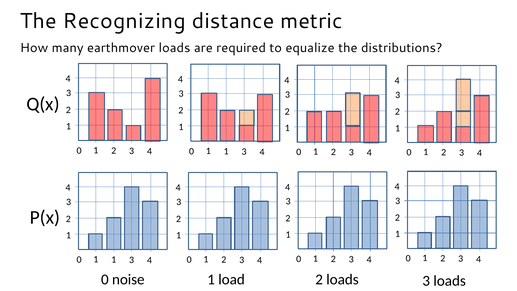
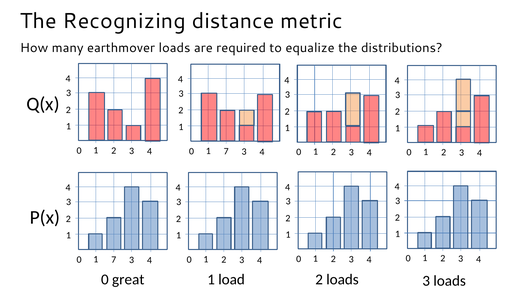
1: 1 -> 7 (226, 151)
1: 1 -> 7 (114, 259)
noise: noise -> great (128, 279)
